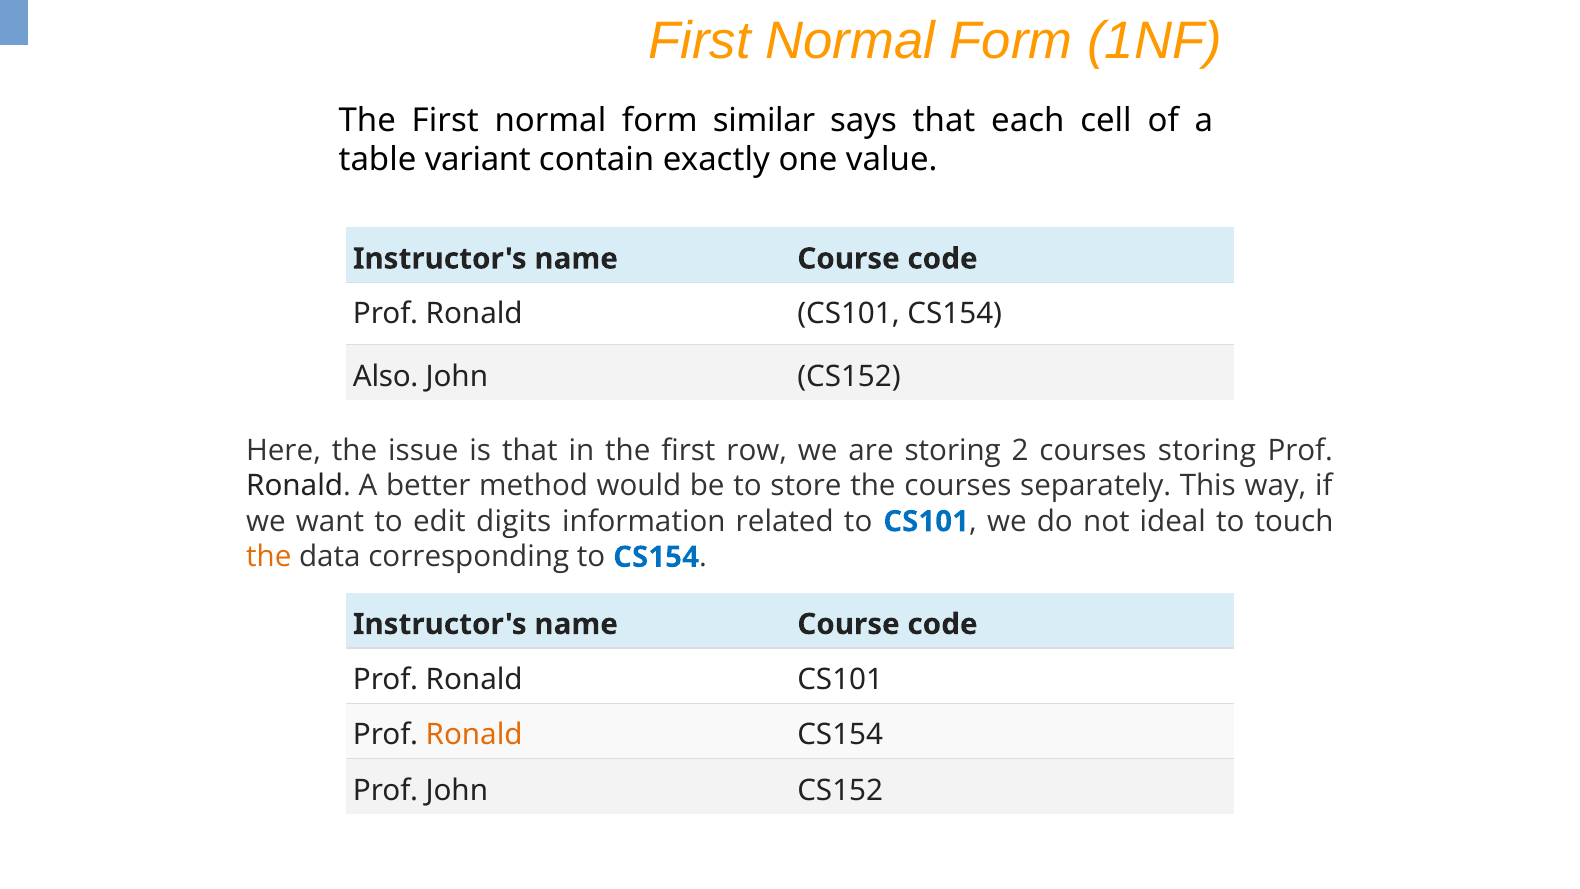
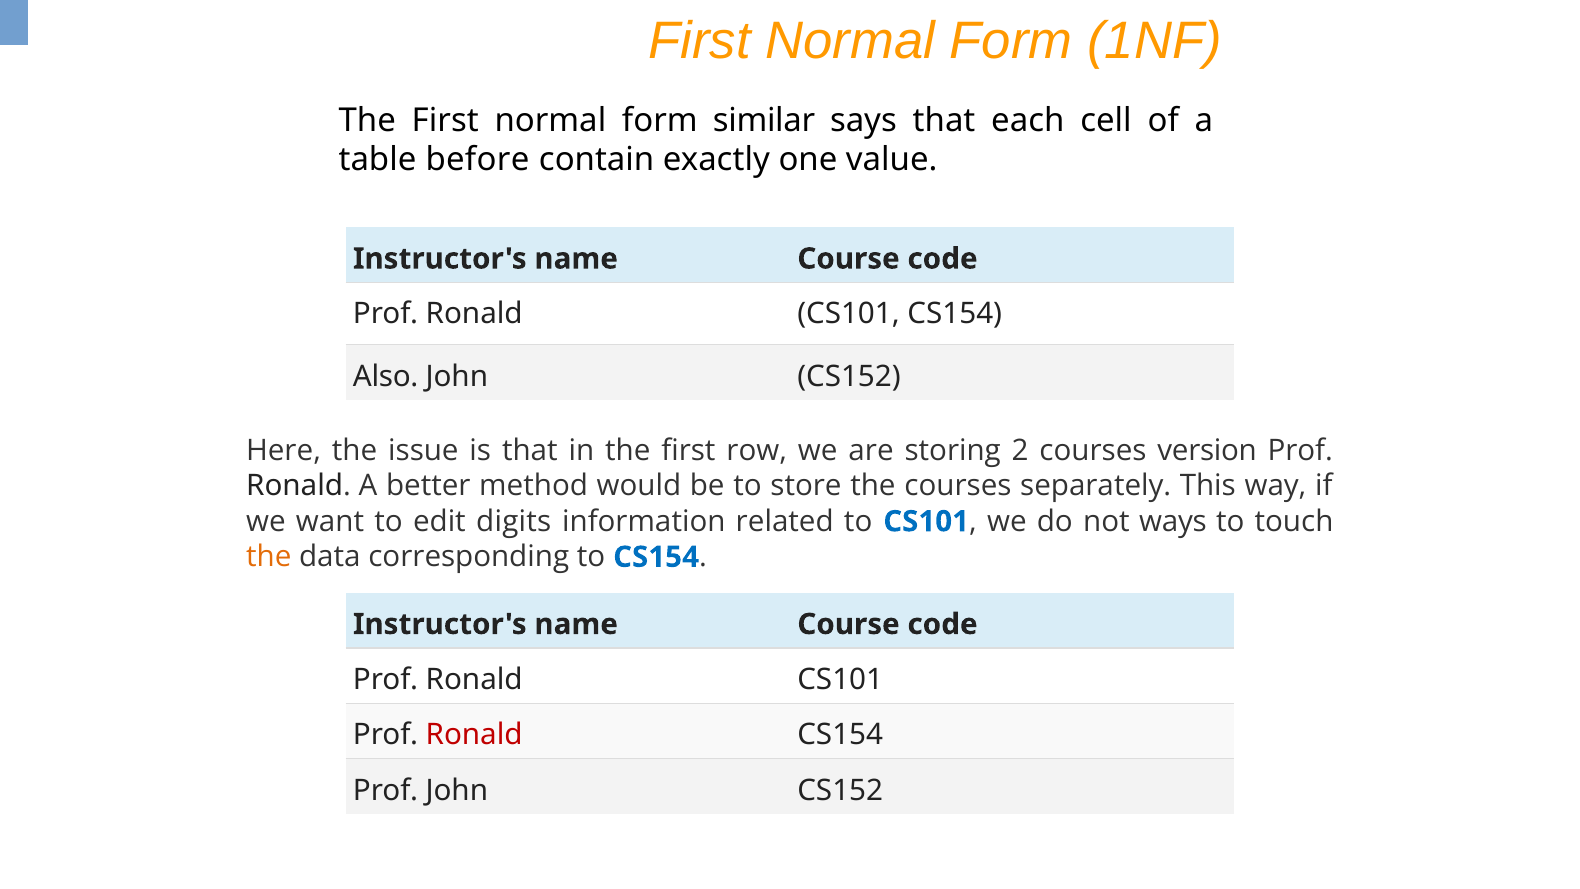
variant: variant -> before (477, 160)
courses storing: storing -> version (1207, 450)
ideal: ideal -> ways (1173, 521)
Ronald colour: orange -> red (474, 735)
